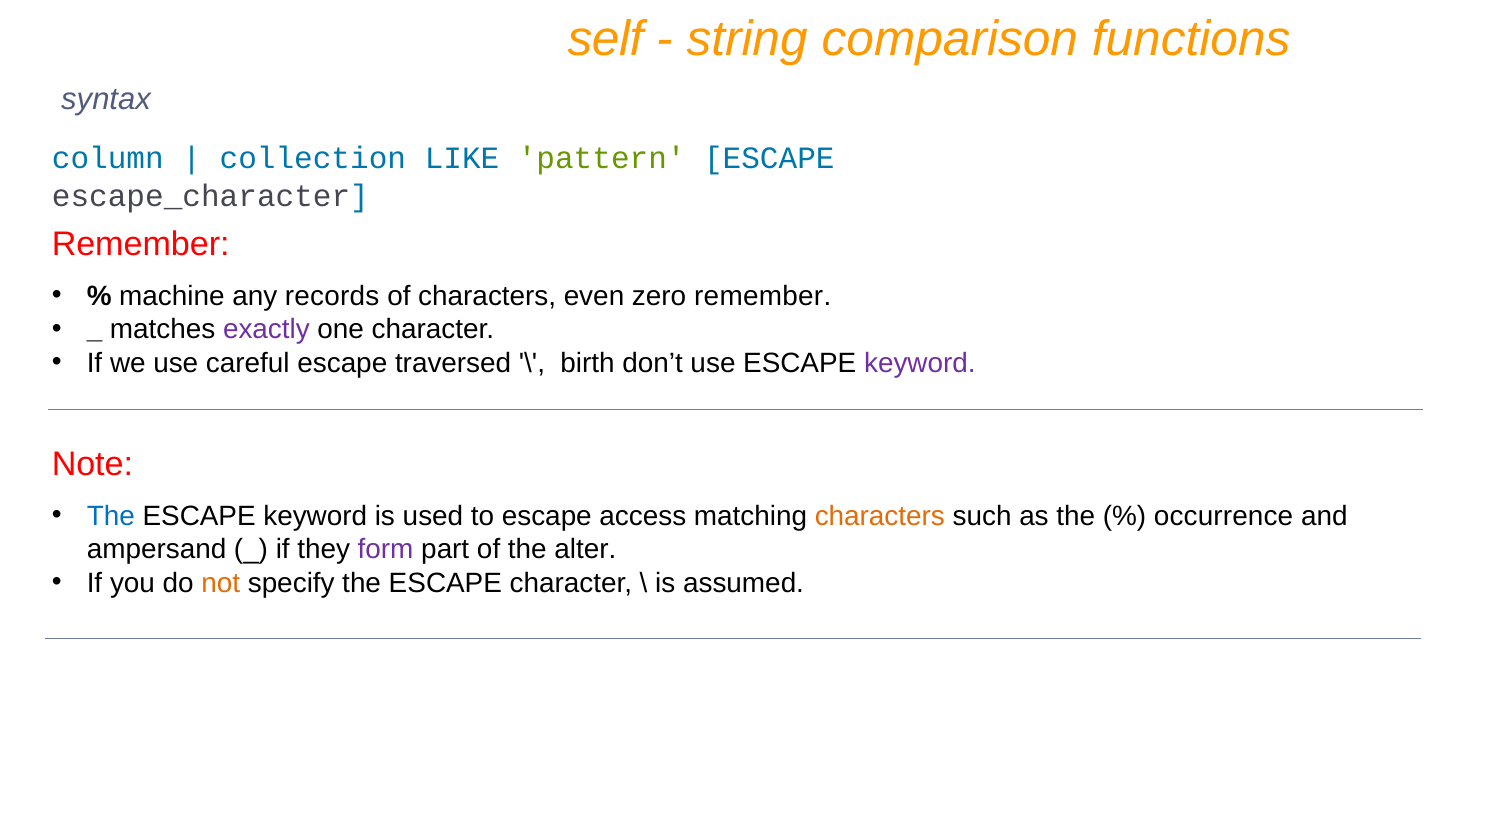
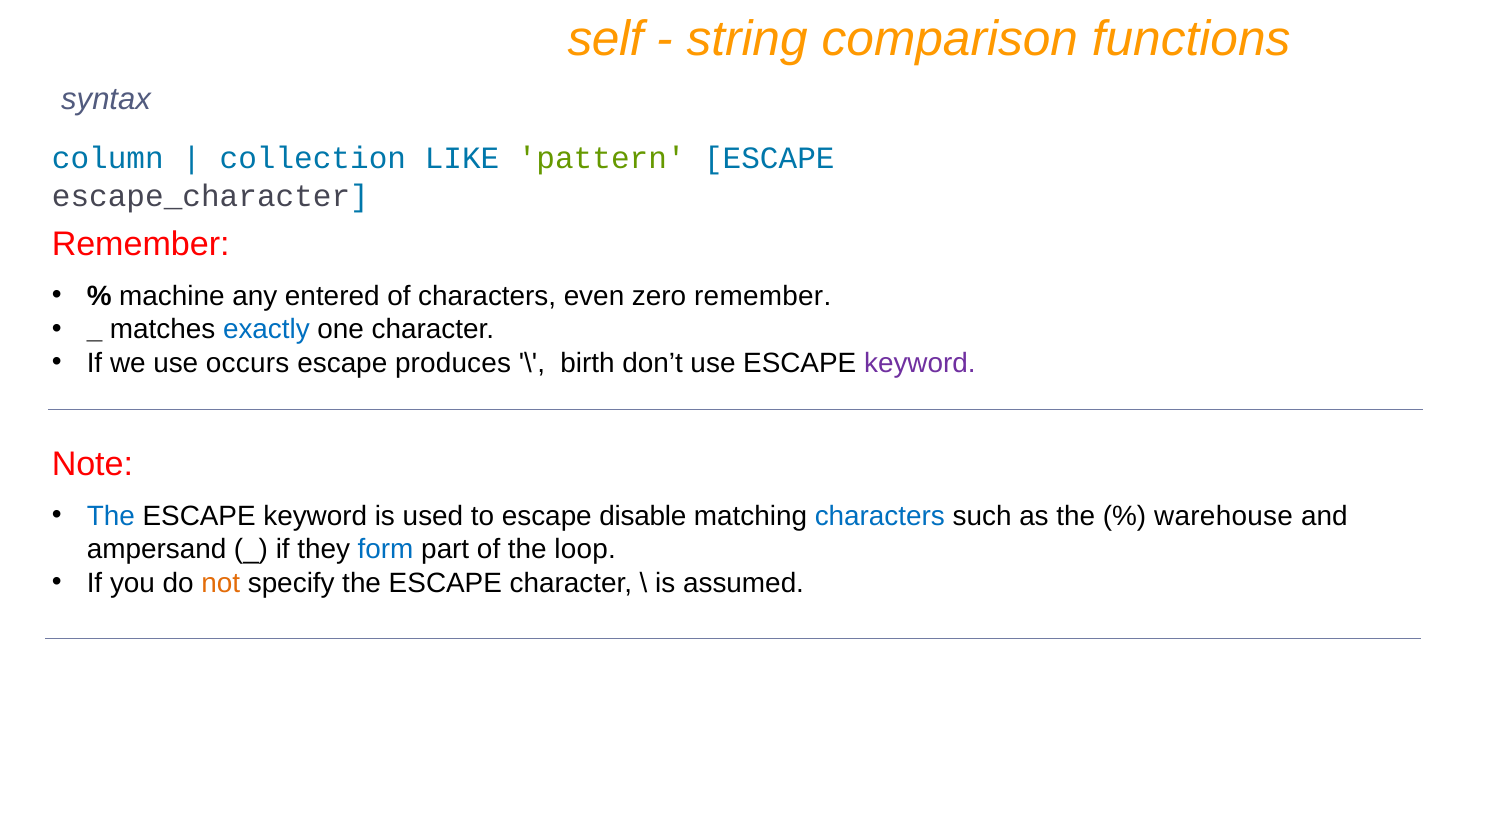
records: records -> entered (332, 296)
exactly colour: purple -> blue (266, 330)
careful: careful -> occurs (248, 363)
traversed: traversed -> produces (453, 363)
access: access -> disable (643, 516)
characters colour: orange -> blue (880, 516)
occurrence: occurrence -> warehouse (1224, 516)
form colour: purple -> blue (386, 549)
alter: alter -> loop (585, 549)
